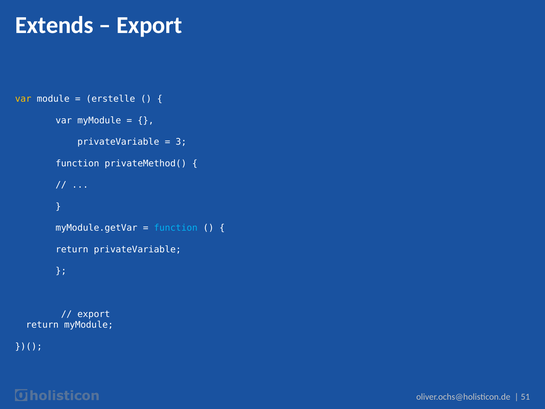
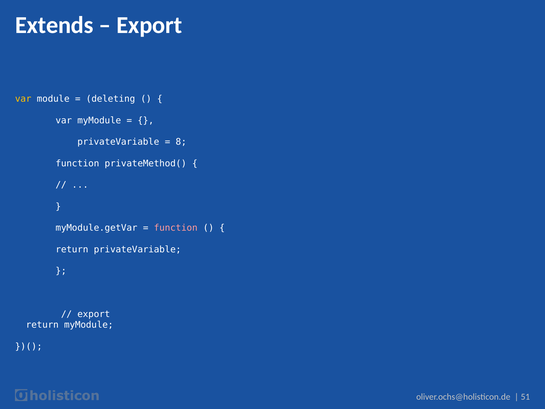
erstelle: erstelle -> deleting (111, 99)
3: 3 -> 8 (181, 142)
function colour: light blue -> pink (176, 228)
